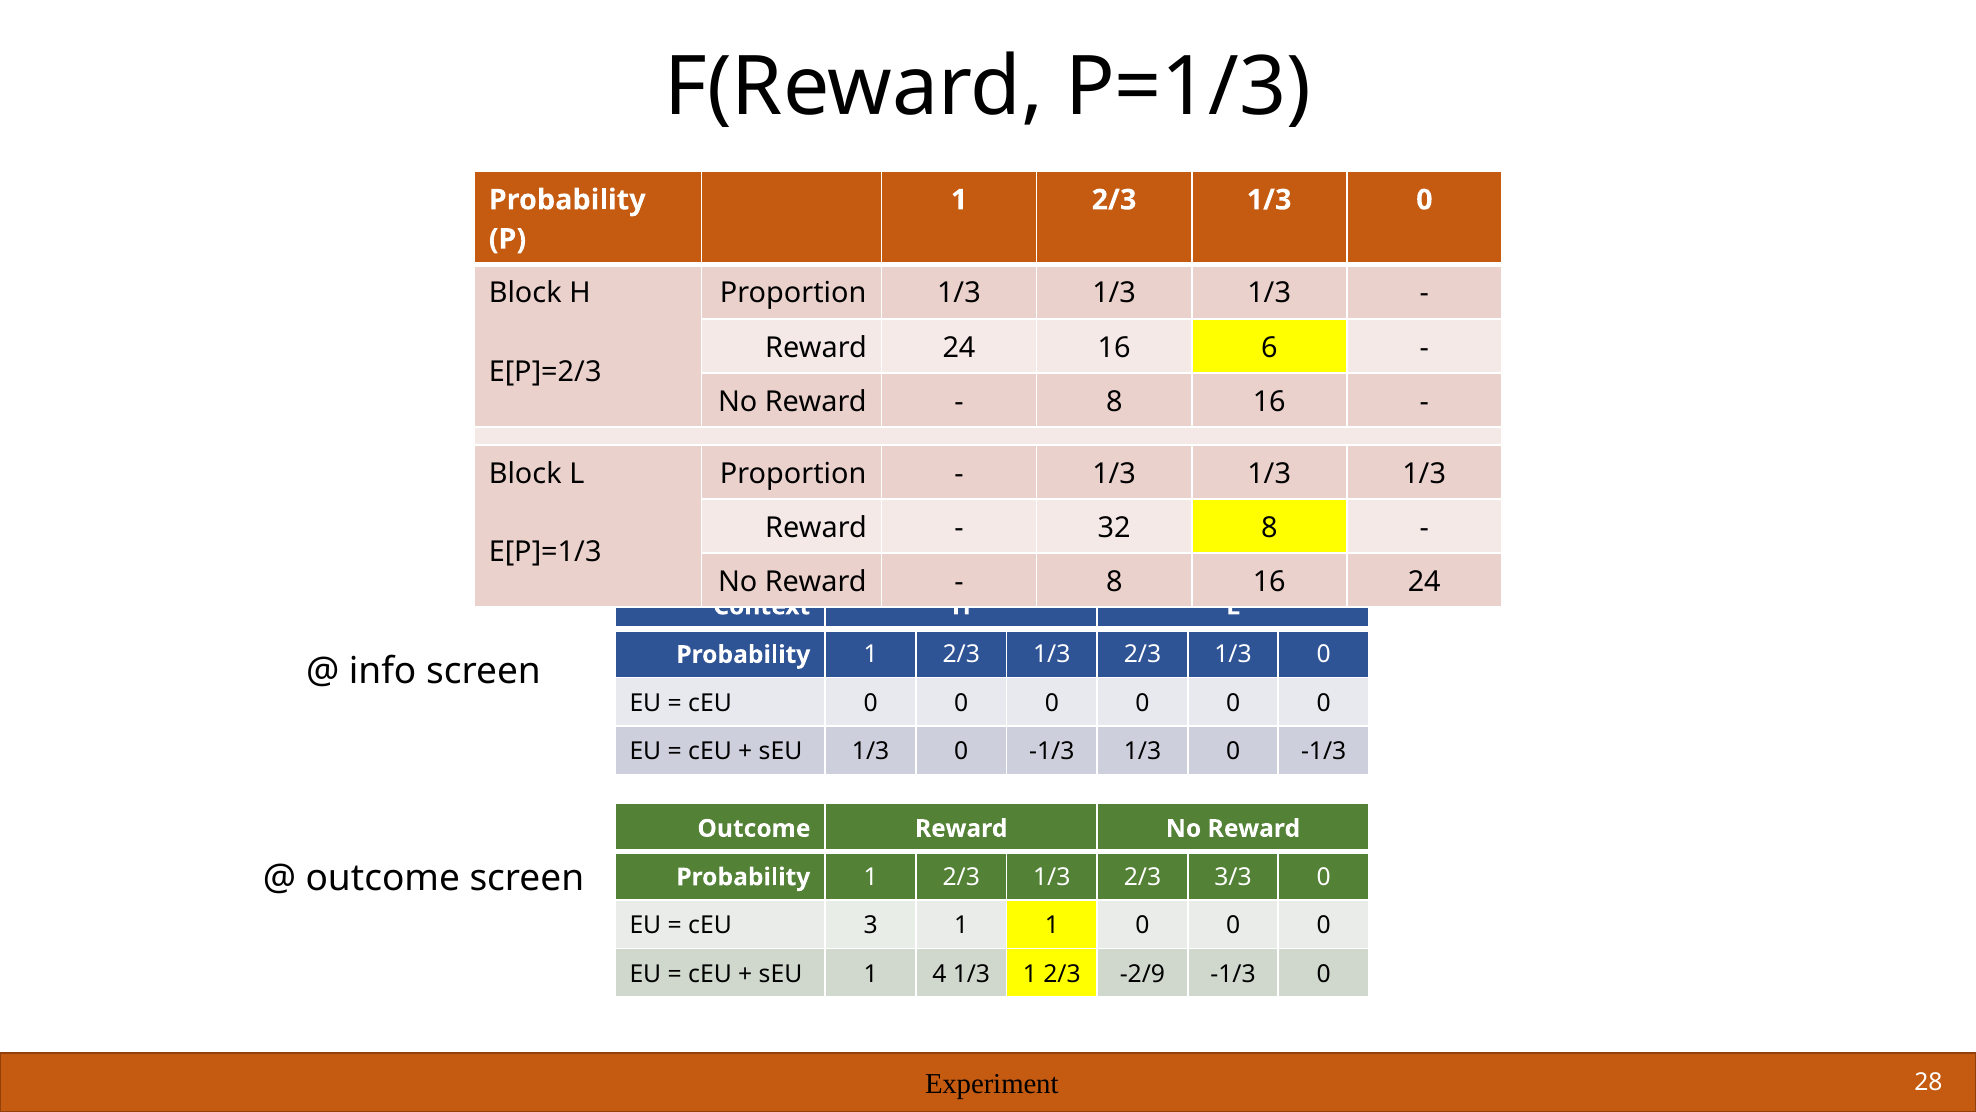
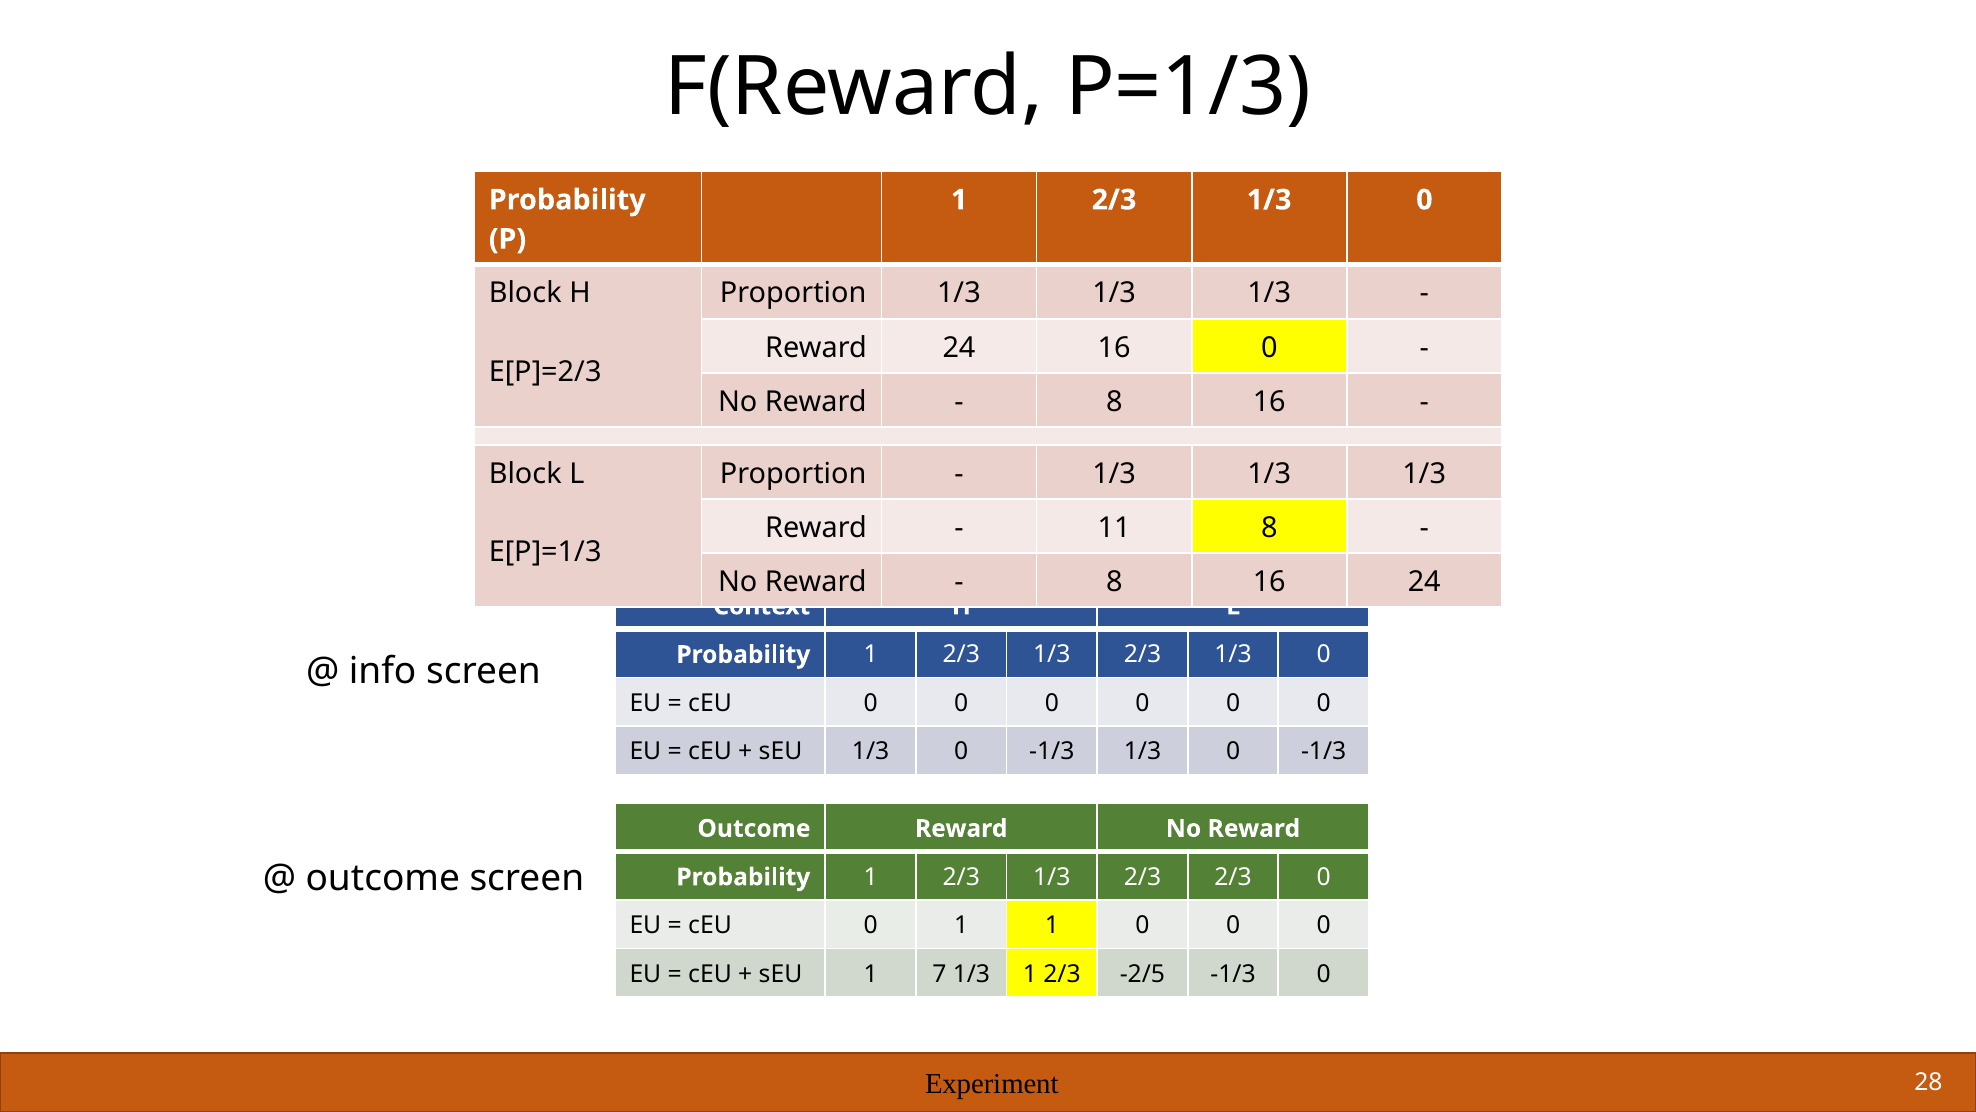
16 6: 6 -> 0 (1269, 347)
32: 32 -> 11 (1114, 527)
2/3 3/3: 3/3 -> 2/3 (1233, 877)
3: 3 -> 0 (871, 925)
4: 4 -> 7 (939, 974)
-2/9: -2/9 -> -2/5 (1142, 974)
